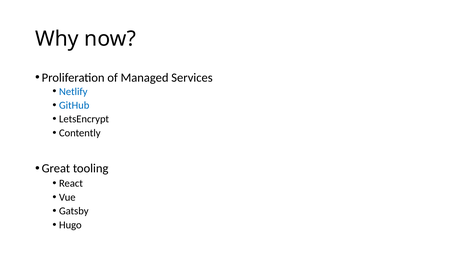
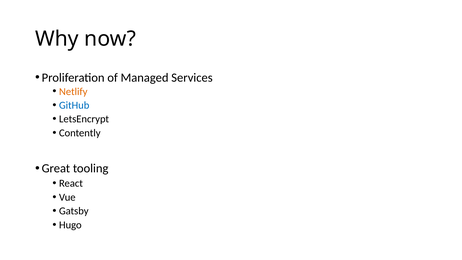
Netlify colour: blue -> orange (73, 92)
